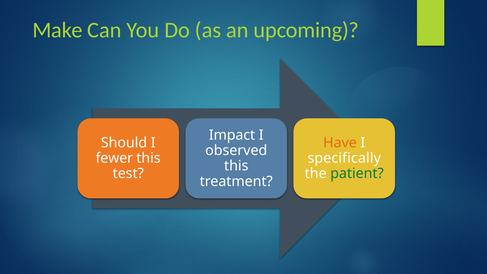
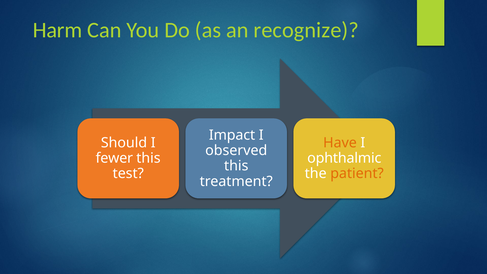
Make: Make -> Harm (58, 30)
upcoming: upcoming -> recognize (306, 30)
specifically: specifically -> ophthalmic (344, 158)
patient colour: green -> orange (357, 174)
